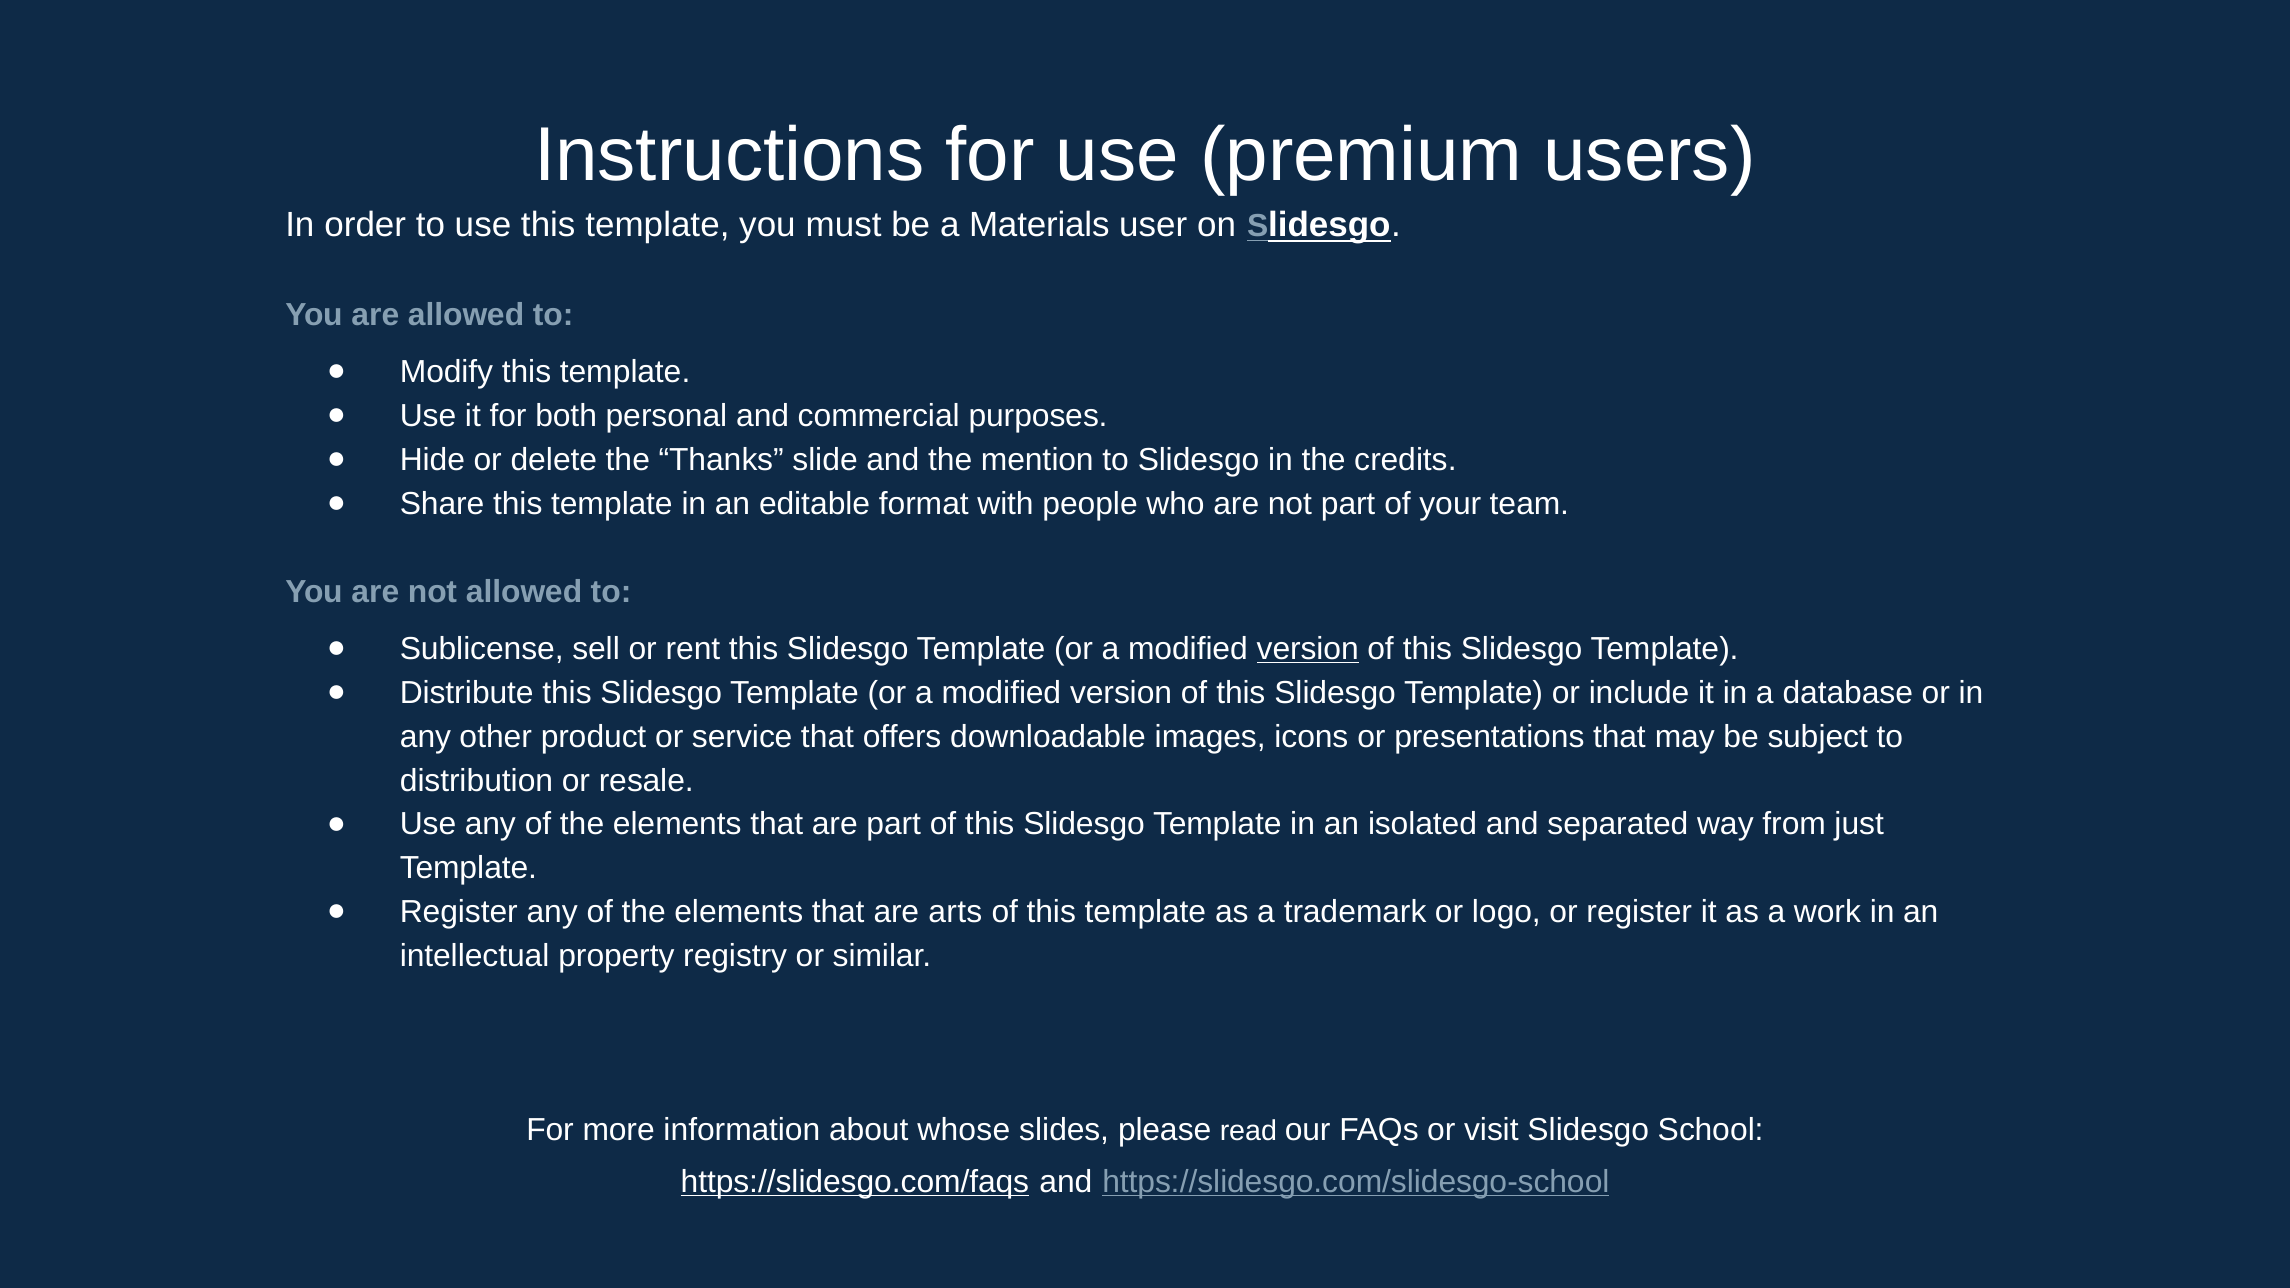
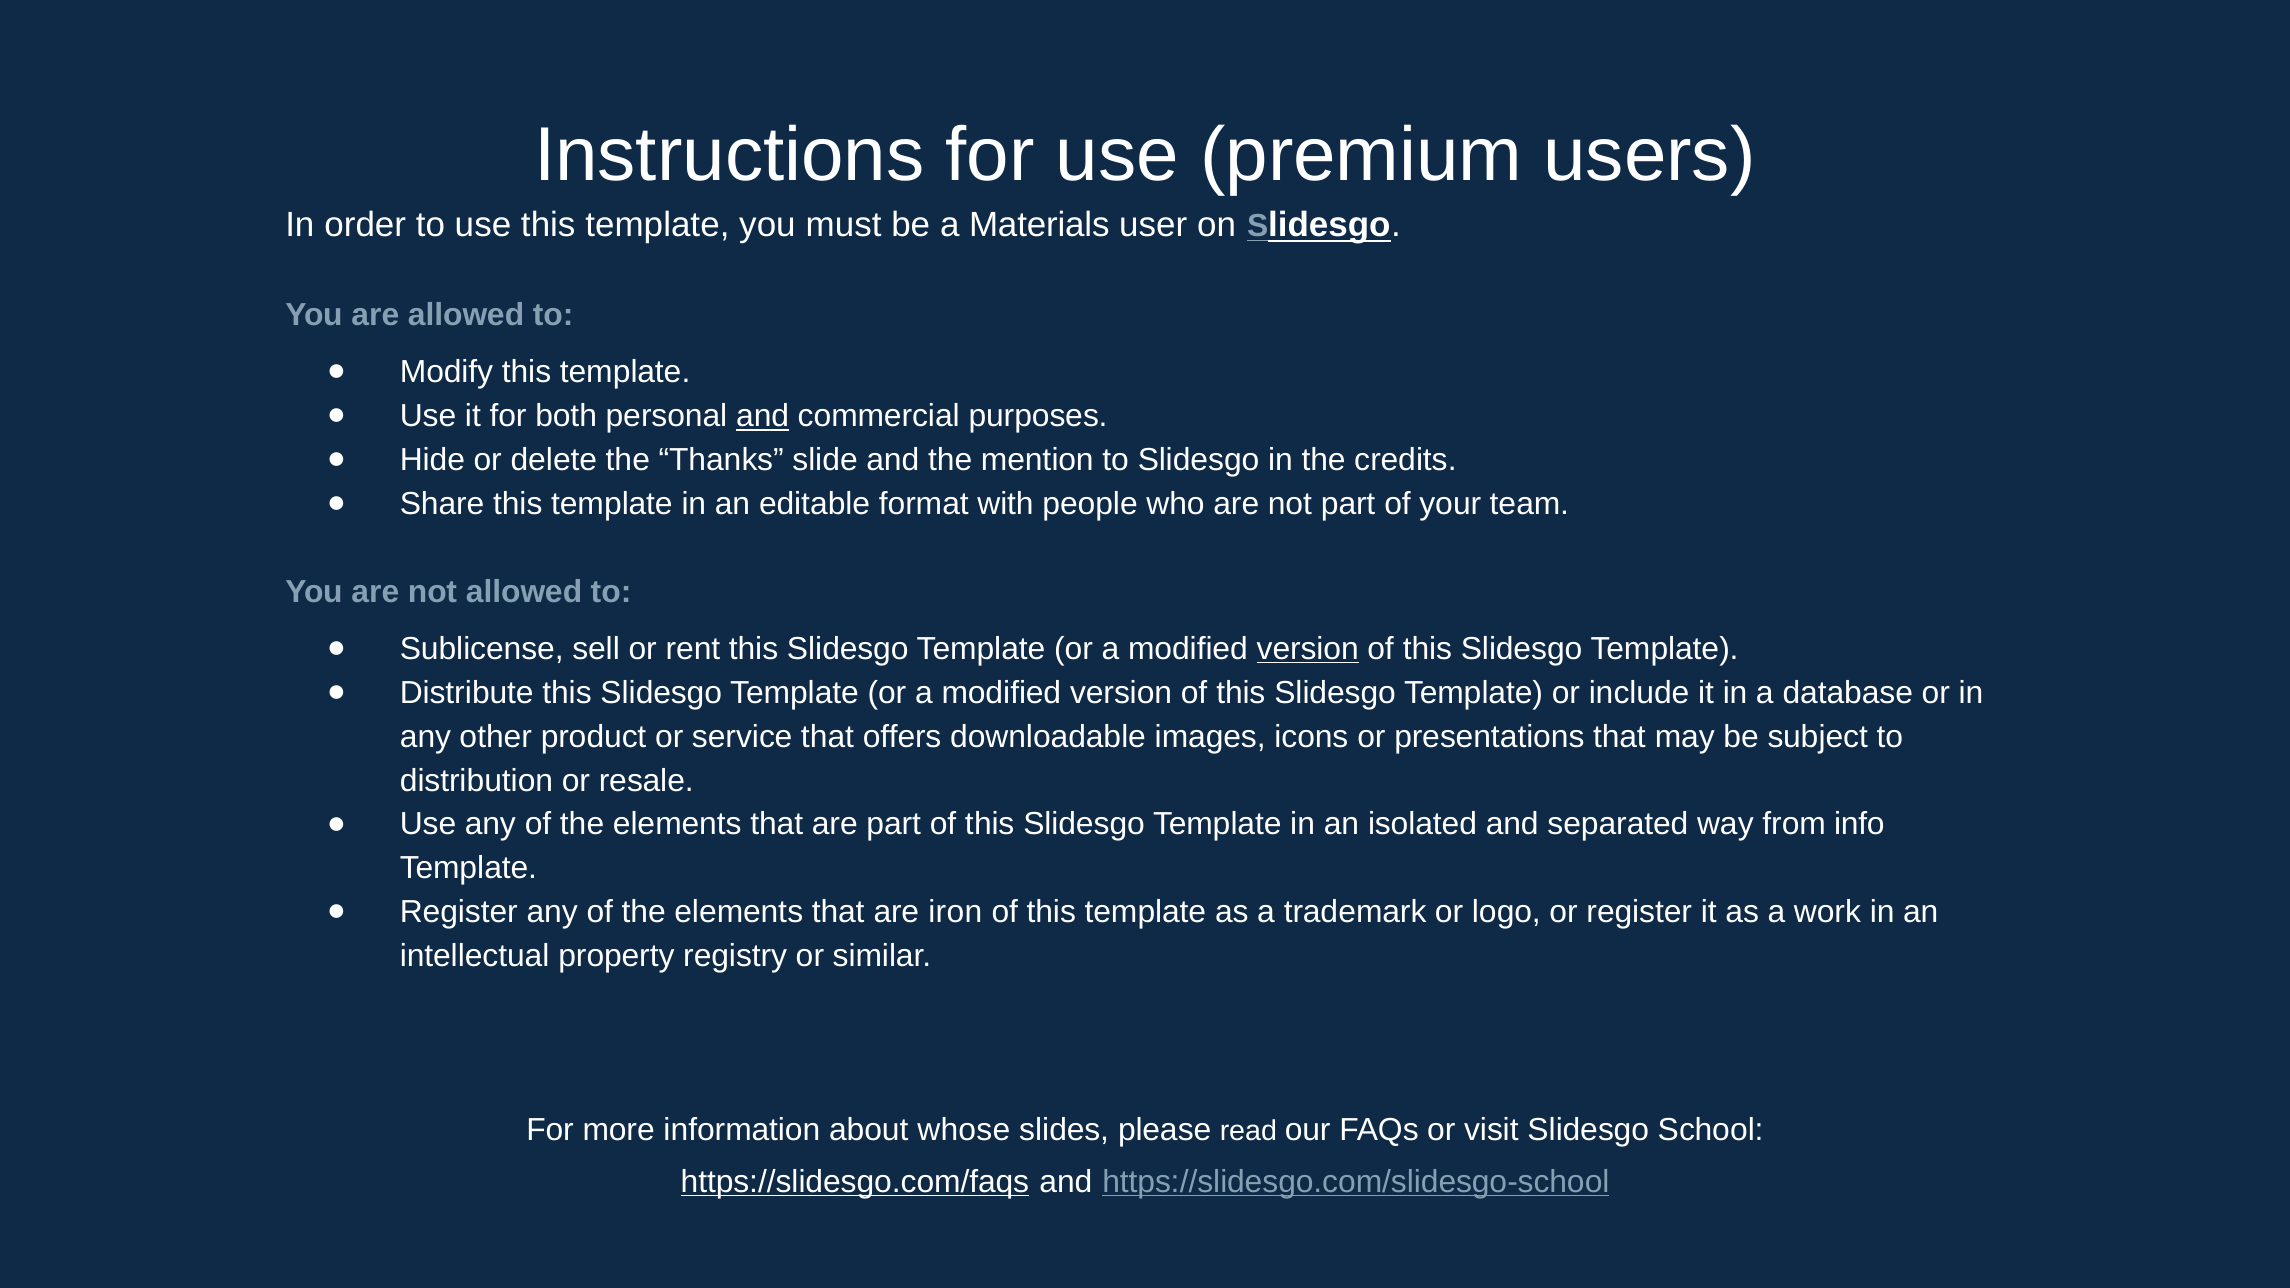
and underline: none -> present (763, 416)
just: just -> info (1859, 825)
arts: arts -> iron (955, 912)
